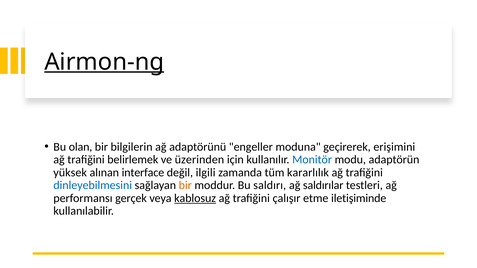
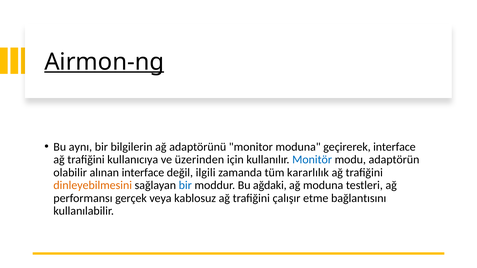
olan: olan -> aynı (80, 147)
engeller: engeller -> monitor (251, 147)
geçirerek erişimini: erişimini -> interface (394, 147)
belirlemek: belirlemek -> kullanıcıya (133, 160)
yüksek: yüksek -> olabilir (70, 173)
dinleyebilmesini colour: blue -> orange (93, 186)
bir colour: orange -> blue (185, 186)
saldırı: saldırı -> ağdaki (270, 186)
ağ saldırılar: saldırılar -> moduna (323, 186)
kablosuz underline: present -> none (195, 198)
iletişiminde: iletişiminde -> bağlantısını (359, 198)
